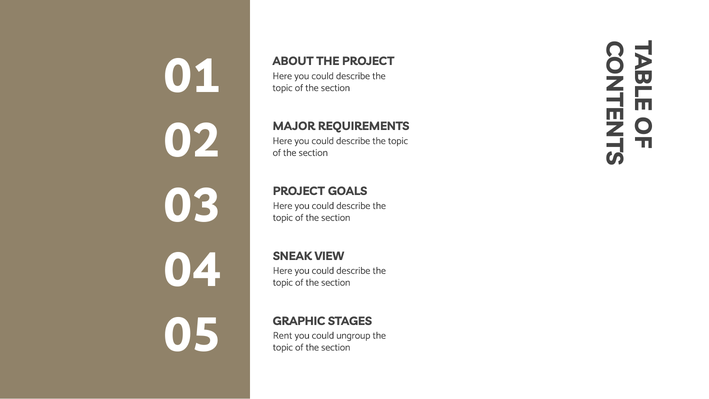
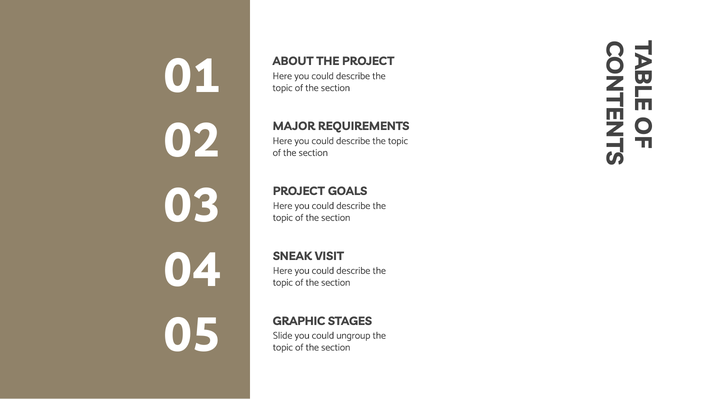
VIEW: VIEW -> VISIT (329, 256)
Rent: Rent -> Slide (283, 335)
